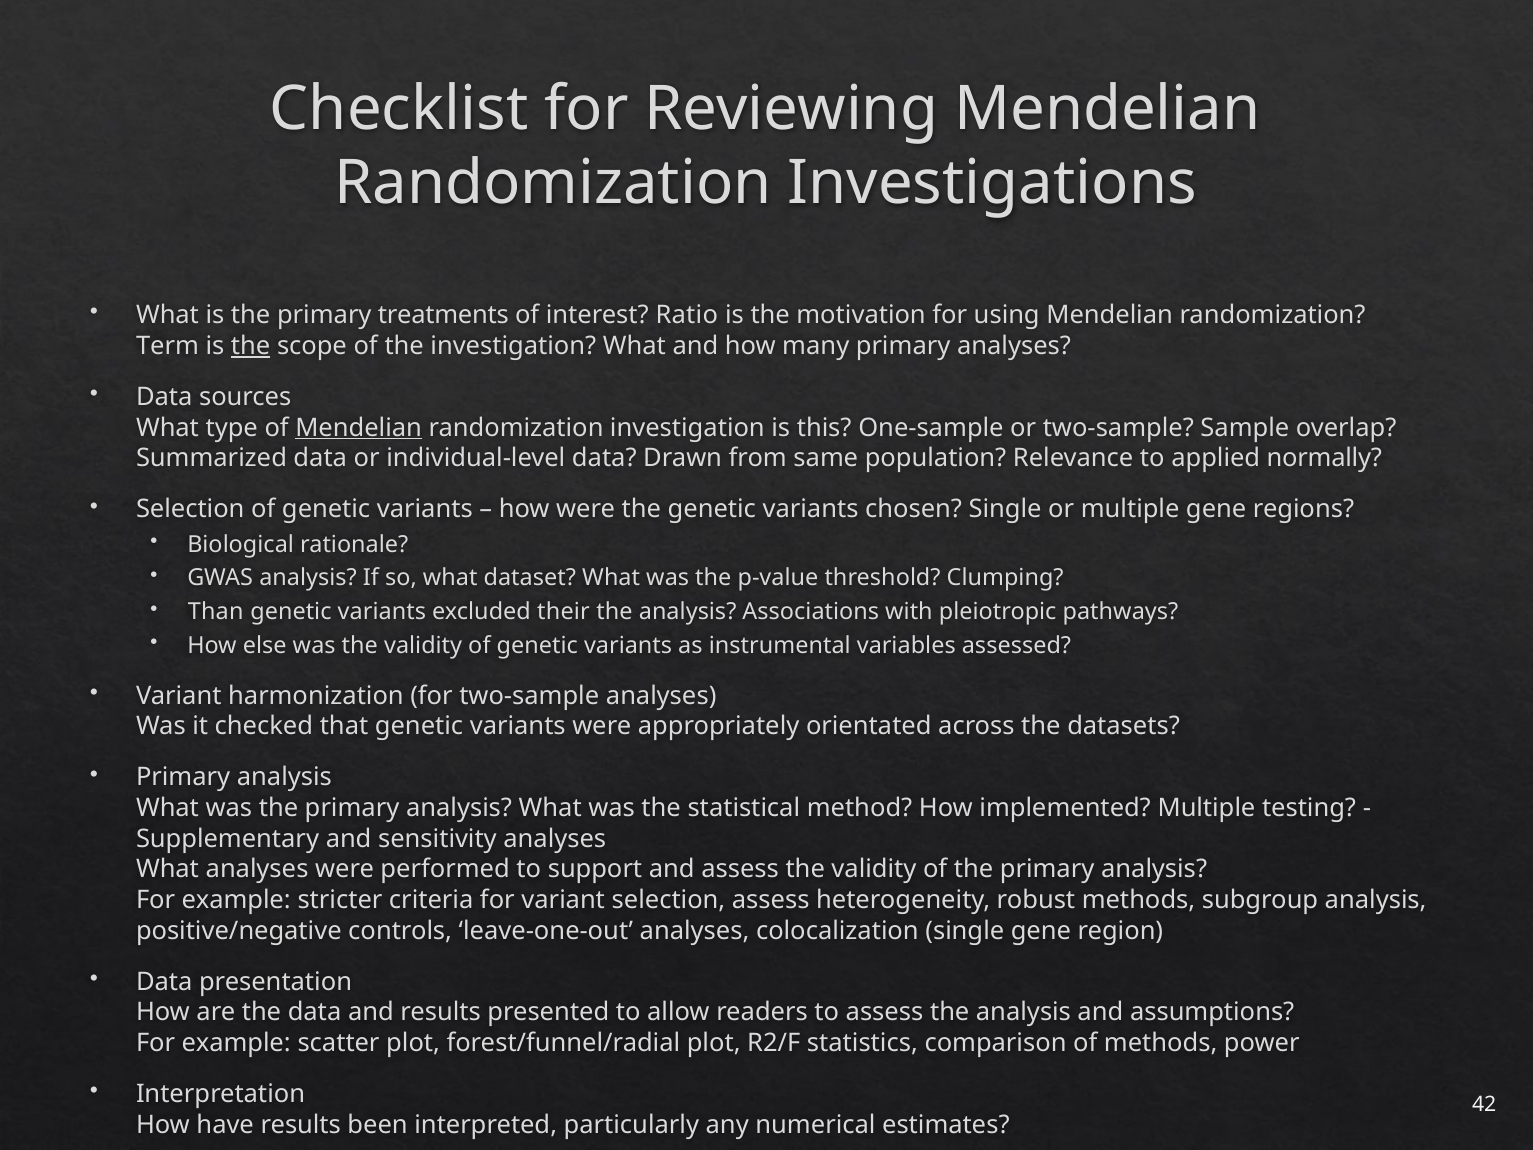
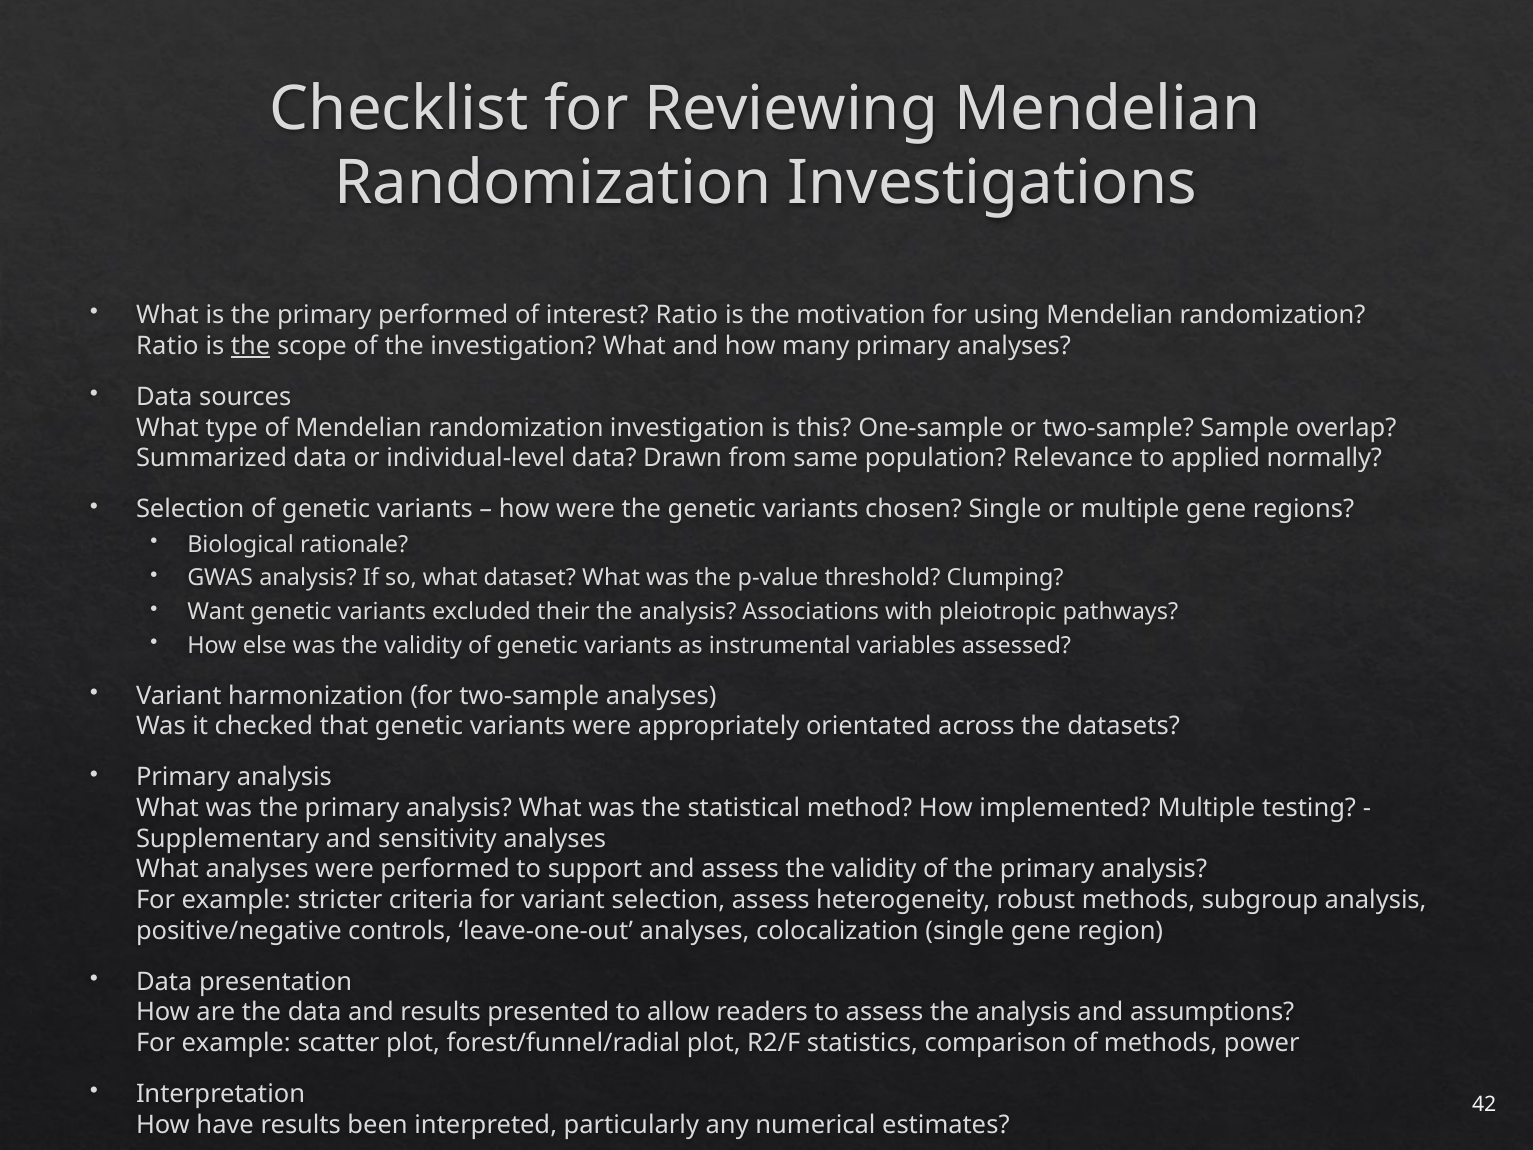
primary treatments: treatments -> performed (443, 315)
Term: Term -> Ratio (167, 346)
Mendelian underline: present -> none (359, 428)
Than: Than -> Want (216, 612)
